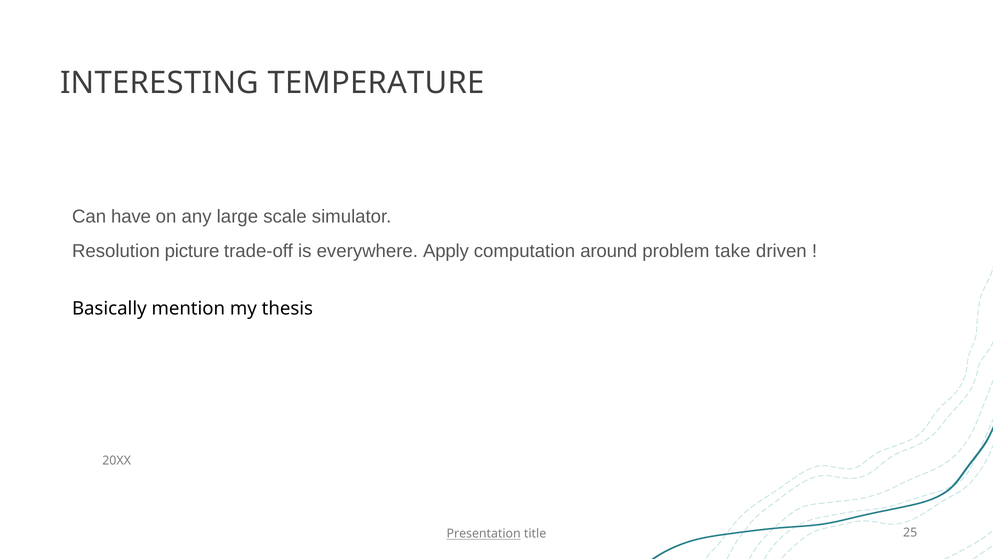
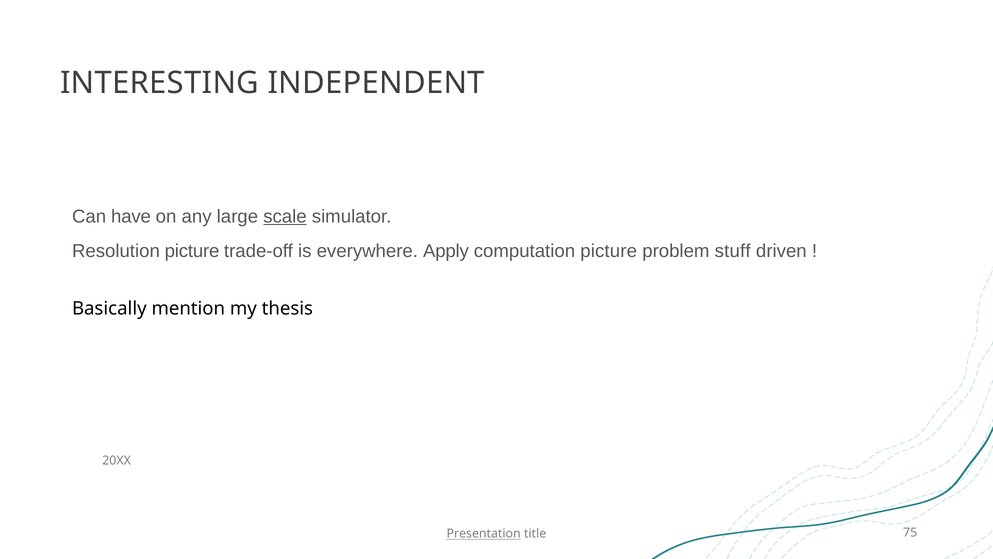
TEMPERATURE: TEMPERATURE -> INDEPENDENT (376, 83)
scale underline: none -> present (285, 216)
computation around: around -> picture (609, 251)
take: take -> stuff (733, 251)
25: 25 -> 75 (910, 532)
